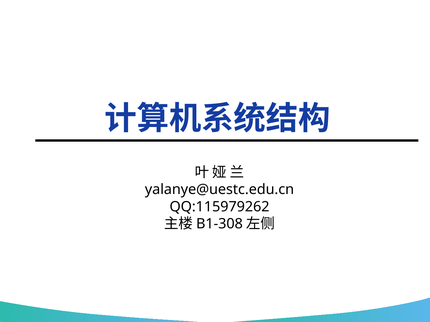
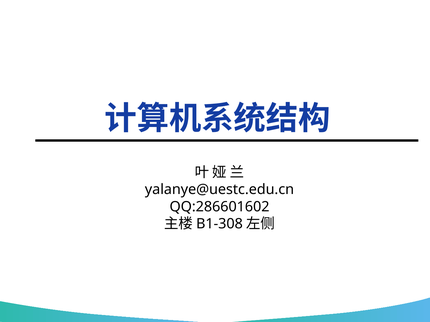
QQ:115979262: QQ:115979262 -> QQ:286601602 (220, 207)
